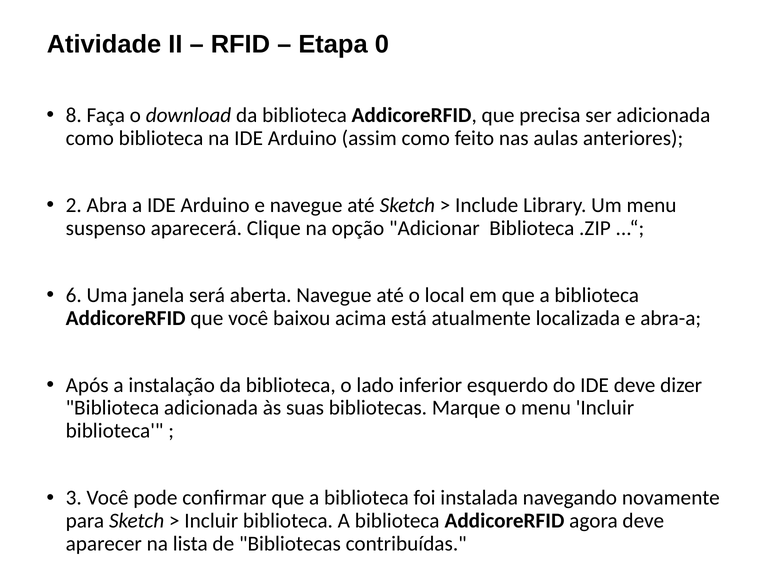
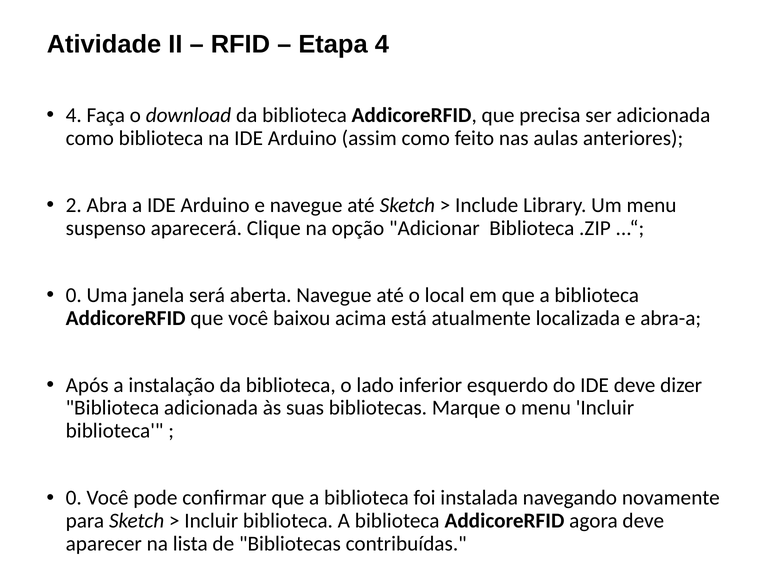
Etapa 0: 0 -> 4 (382, 45)
8: 8 -> 4 (74, 115)
6: 6 -> 0 (74, 295)
3: 3 -> 0 (74, 498)
